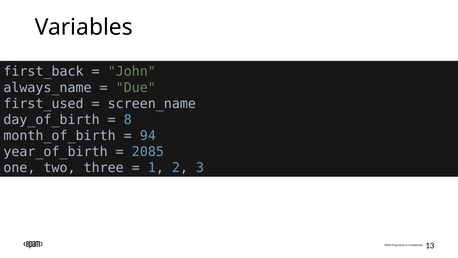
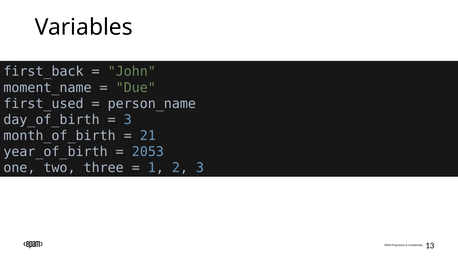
always_name: always_name -> moment_name (47, 87)
screen_name: screen_name -> person_name (152, 104)
8: 8 -> 3 (128, 120)
94: 94 -> 21 (148, 136)
2085: 2085 -> 2053 (148, 152)
